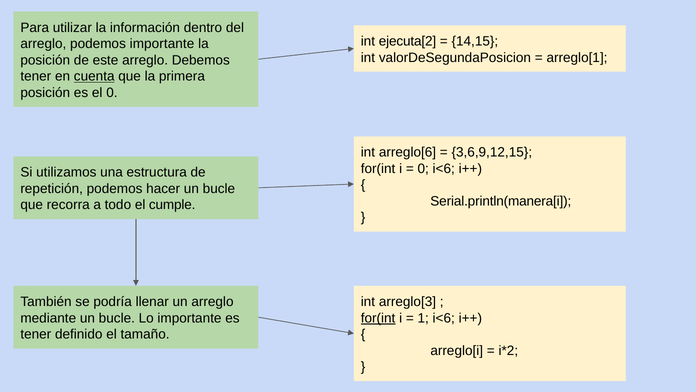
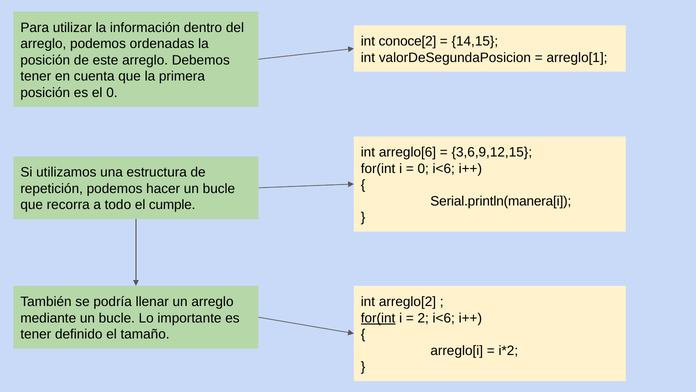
ejecuta[2: ejecuta[2 -> conoce[2 (408, 41)
podemos importante: importante -> ordenadas (162, 44)
cuenta underline: present -> none (94, 76)
arreglo[3: arreglo[3 -> arreglo[2 (407, 302)
1: 1 -> 2 (423, 318)
